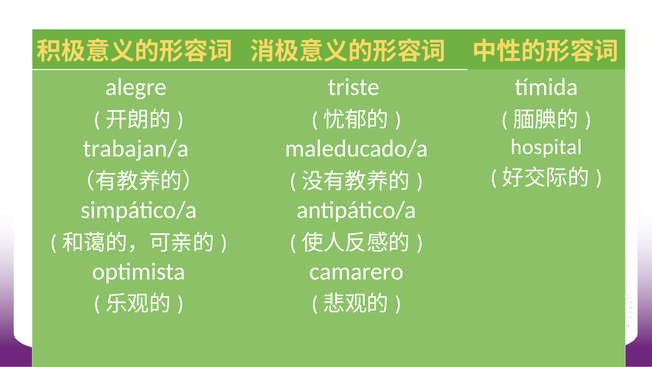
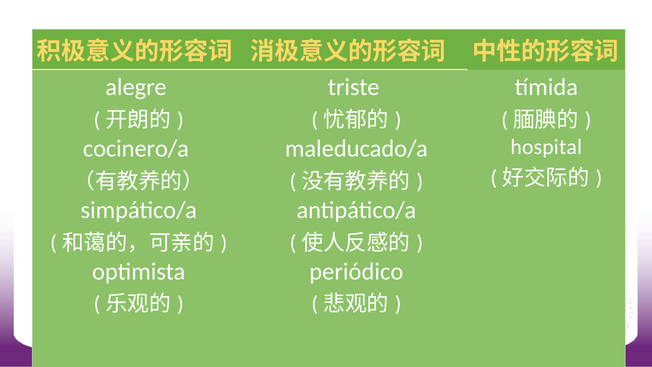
trabajan/a: trabajan/a -> cocinero/a (136, 148)
camarero: camarero -> periódico (356, 271)
